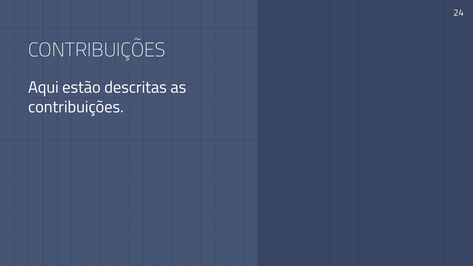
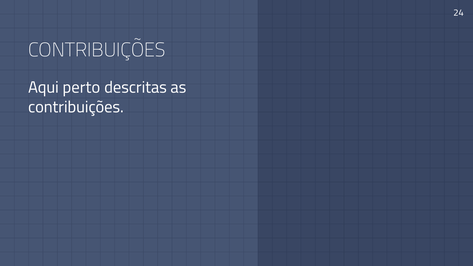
estão: estão -> perto (81, 87)
